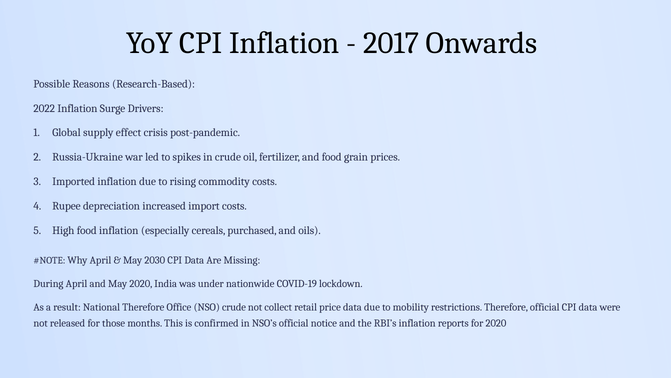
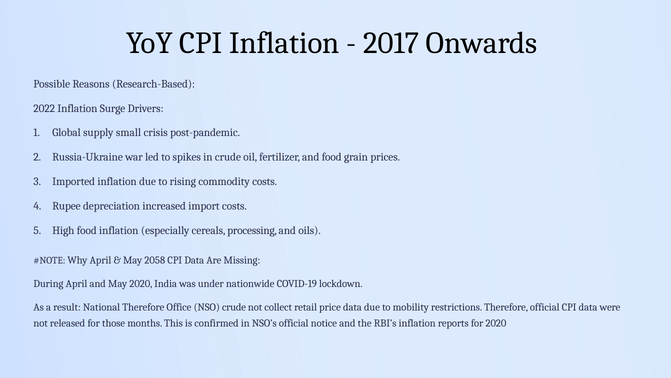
effect: effect -> small (128, 133)
purchased: purchased -> processing (252, 230)
2030: 2030 -> 2058 (155, 260)
